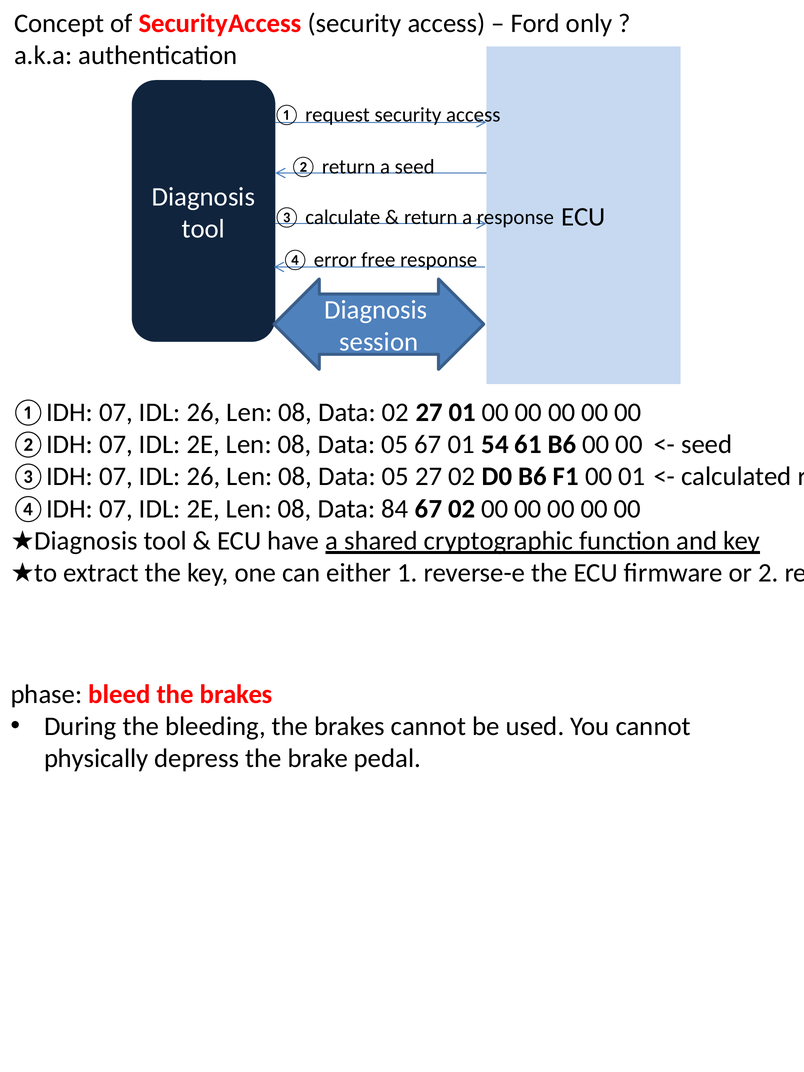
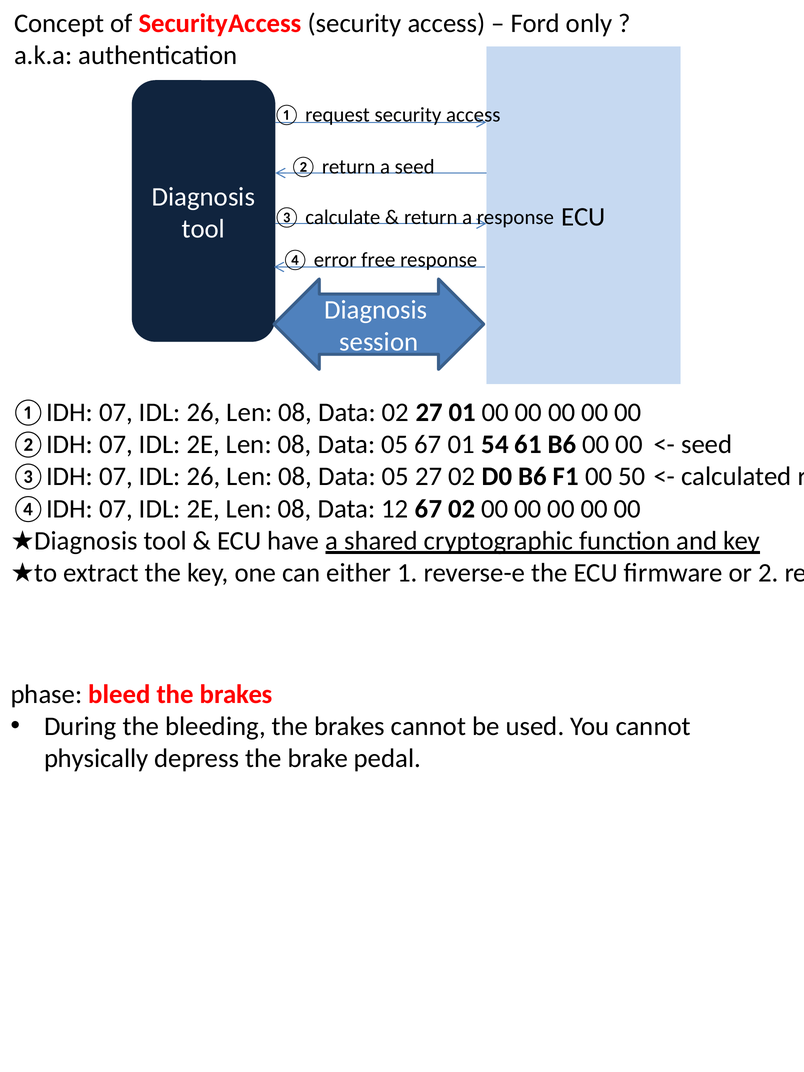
00 01: 01 -> 50 (632, 477)
84: 84 -> 12 (395, 509)
